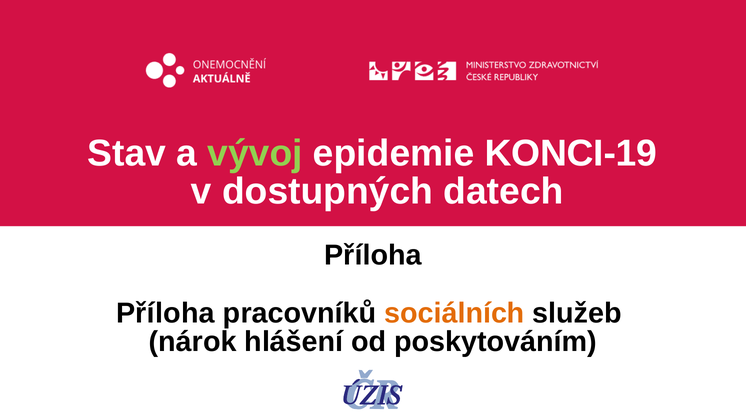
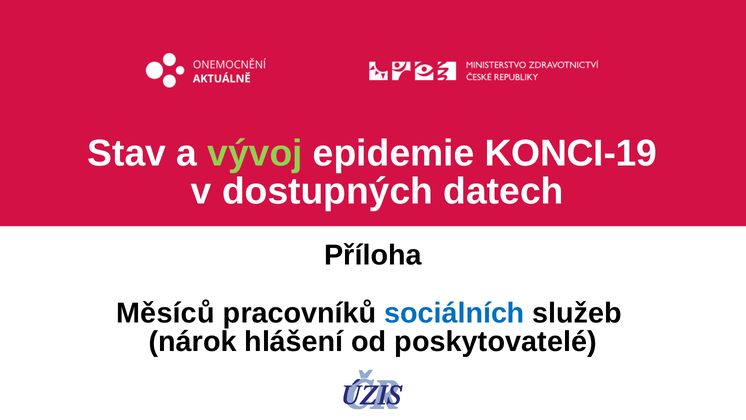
Příloha: Příloha -> Měsíců (165, 313)
sociálních colour: orange -> blue (454, 313)
poskytováním: poskytováním -> poskytovatelé (496, 342)
